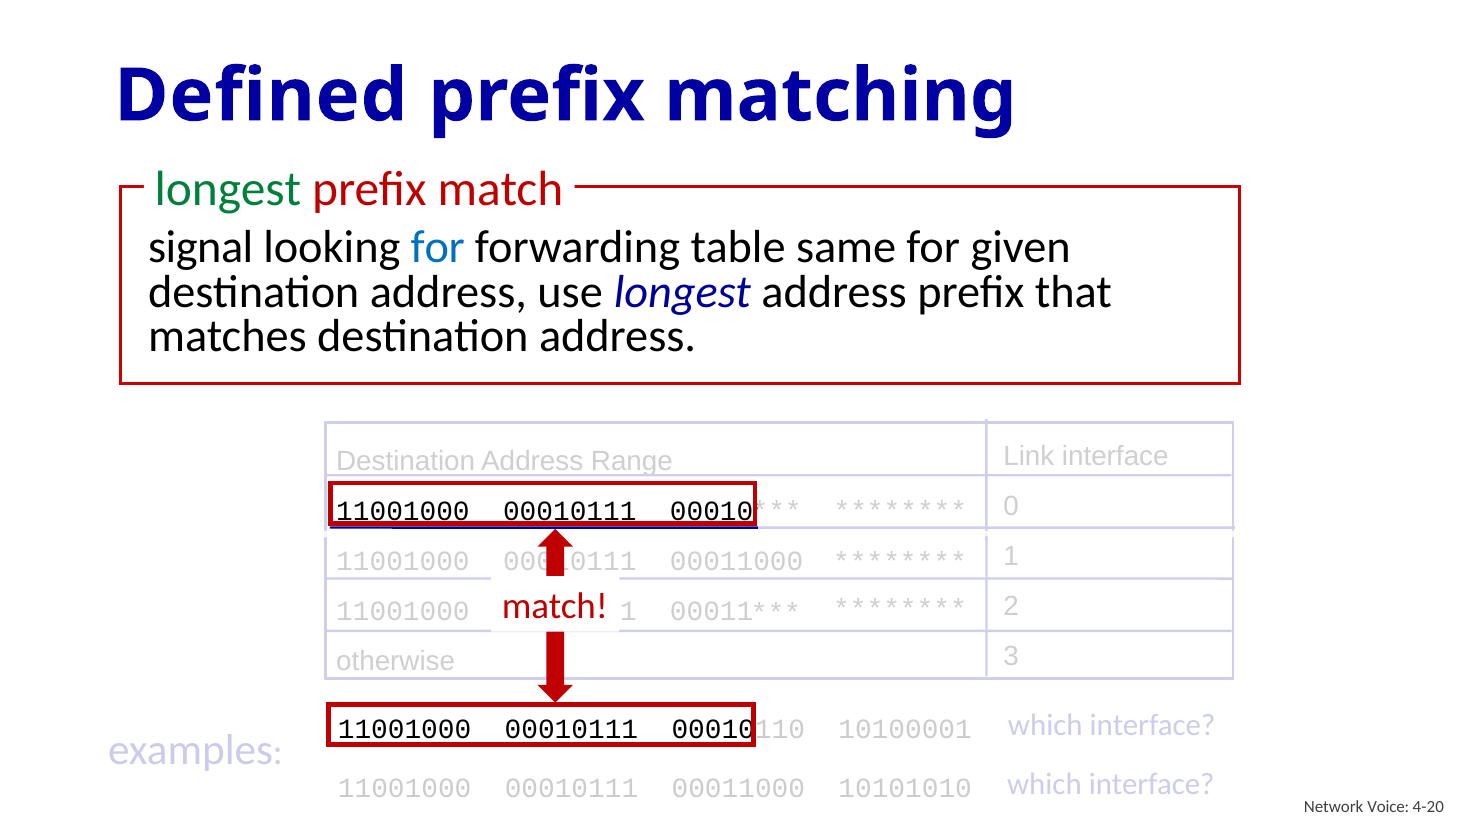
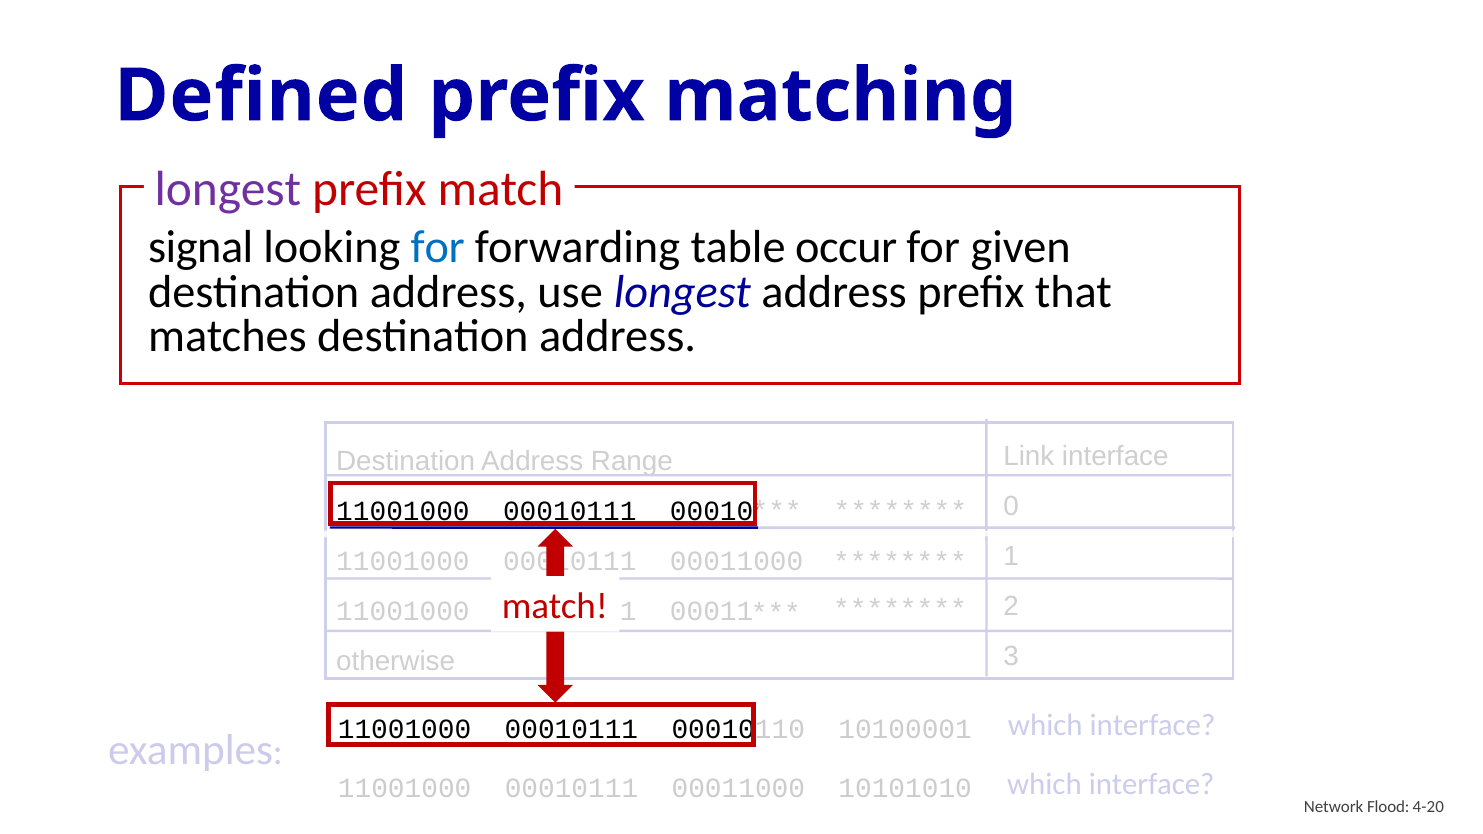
longest colour: green -> purple (228, 189)
same: same -> occur (846, 247)
Voice: Voice -> Flood (1388, 807)
